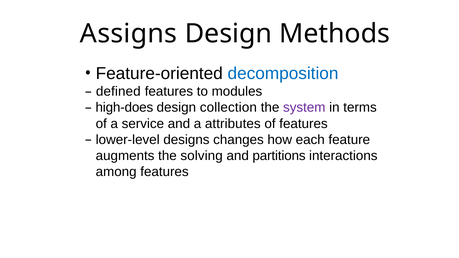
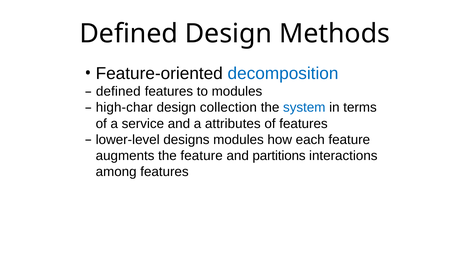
Assigns: Assigns -> Defined (129, 34)
high-does: high-does -> high-char (124, 108)
system colour: purple -> blue (304, 108)
designs changes: changes -> modules (238, 140)
the solving: solving -> feature (202, 156)
